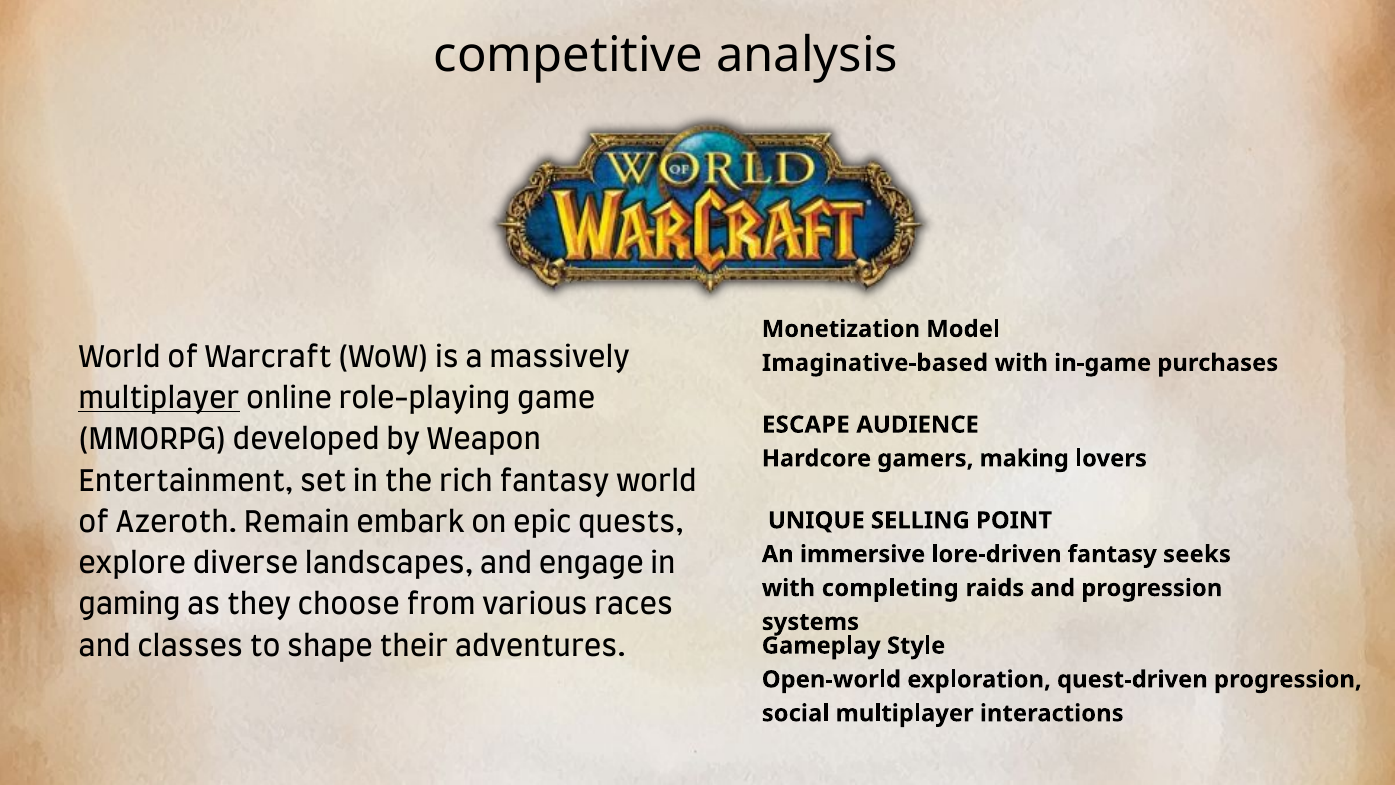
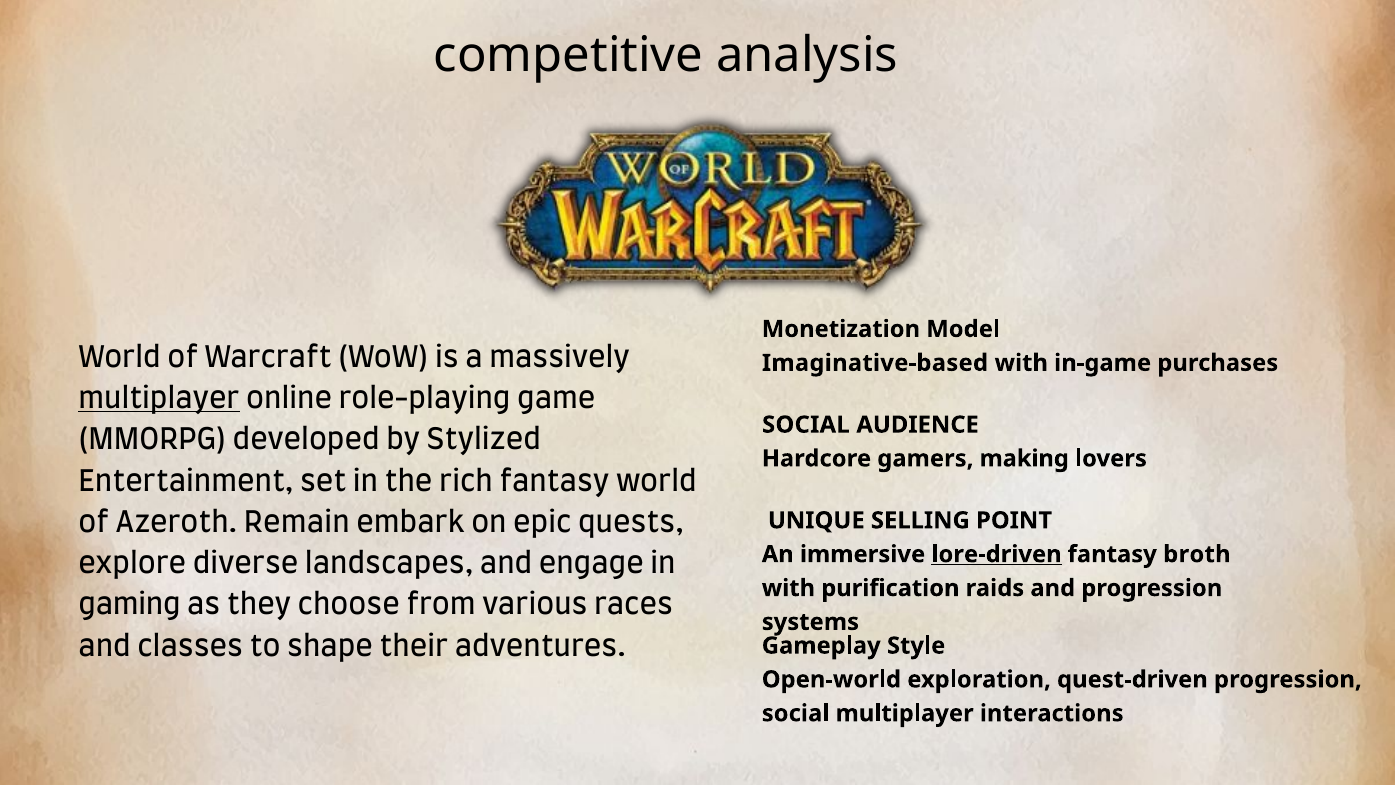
ESCAPE: ESCAPE -> SOCIAL (806, 425)
Weapon: Weapon -> Stylized (484, 440)
lore-driven underline: none -> present (997, 554)
seeks: seeks -> broth (1197, 554)
completing: completing -> purification (890, 588)
